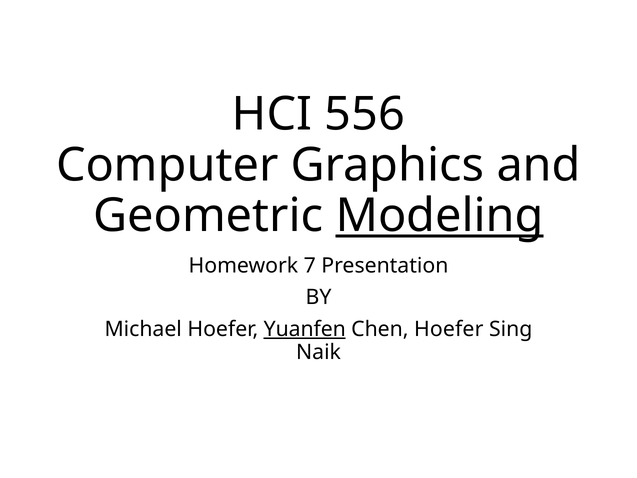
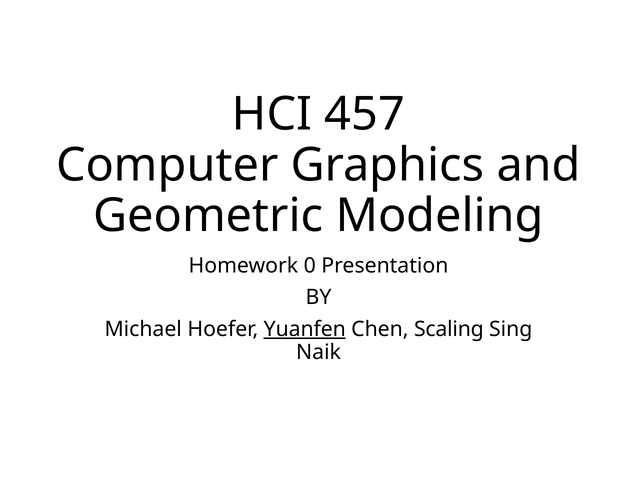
556: 556 -> 457 (365, 114)
Modeling underline: present -> none (440, 216)
7: 7 -> 0 (310, 265)
Chen Hoefer: Hoefer -> Scaling (449, 329)
